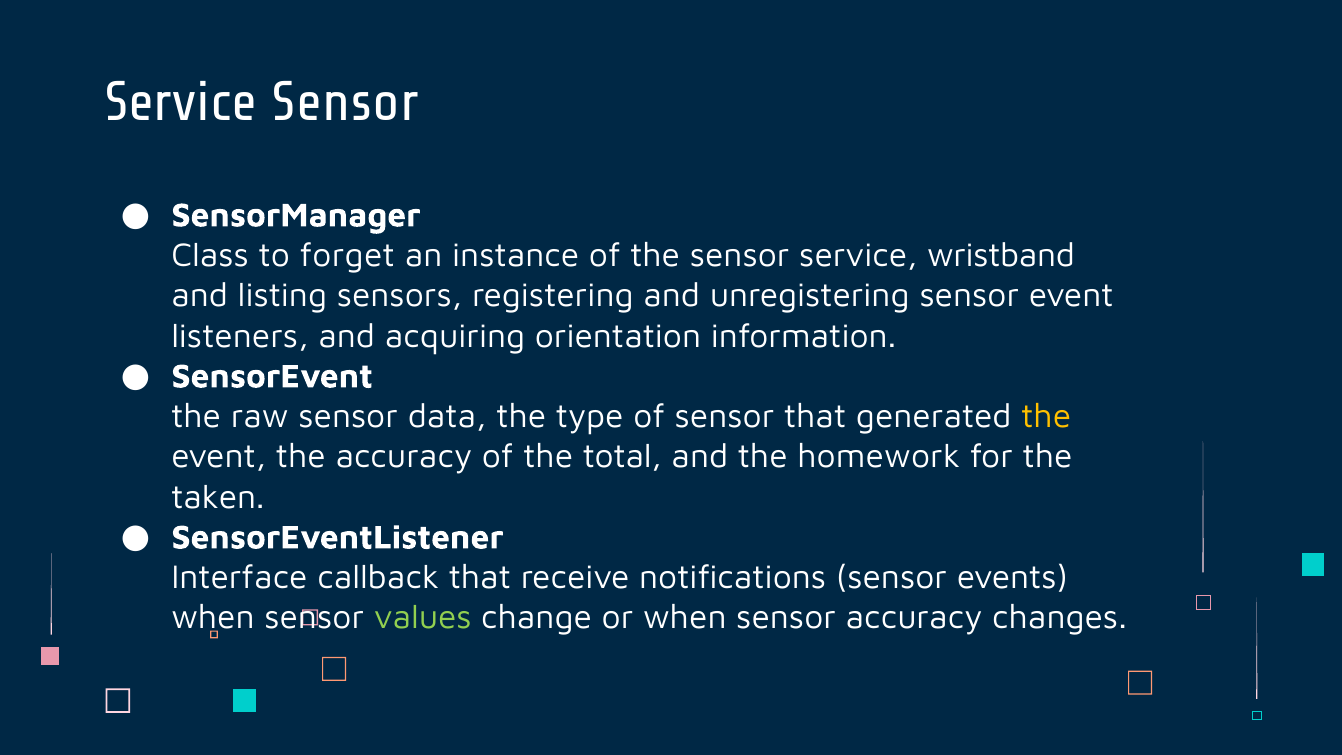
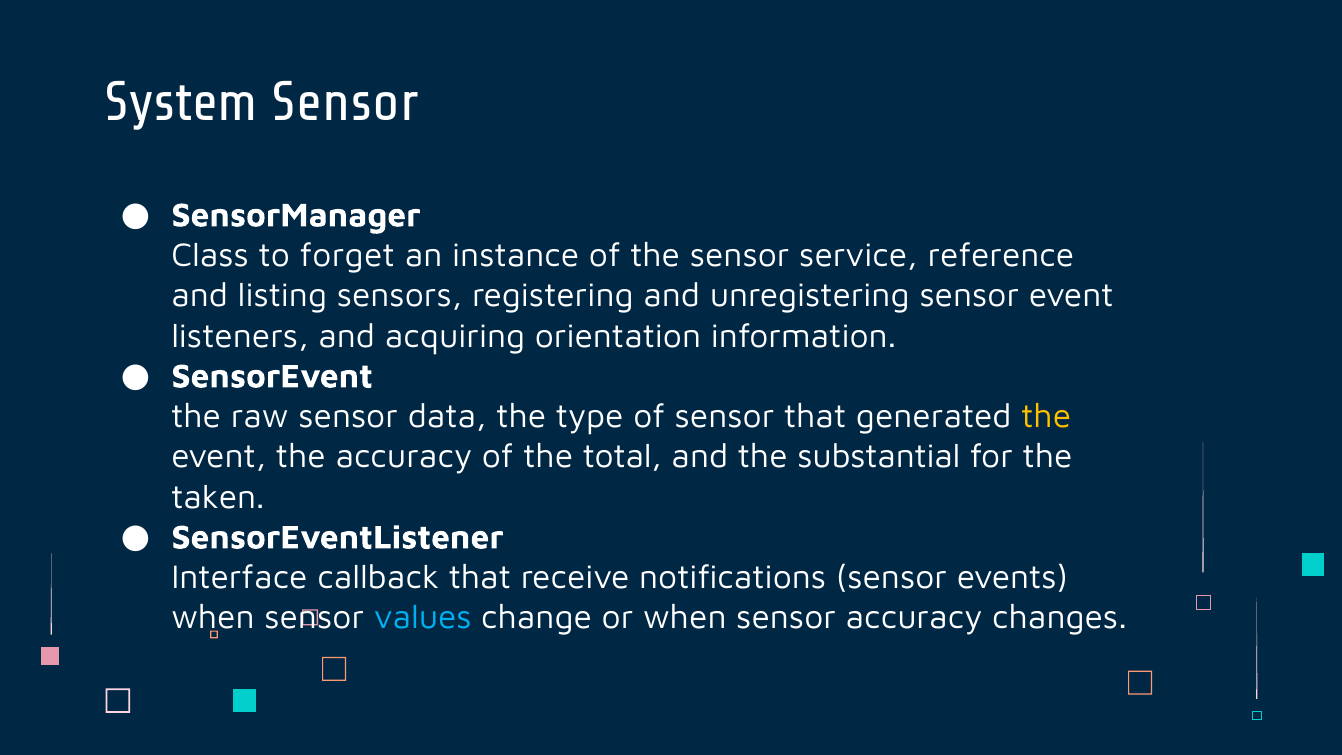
Service: Service -> System (181, 102)
wristband: wristband -> reference (1001, 255)
homework: homework -> substantial (879, 457)
values colour: light green -> light blue (423, 618)
